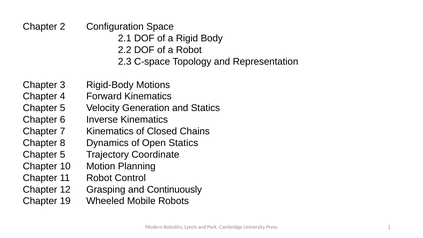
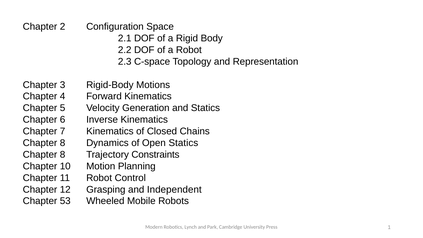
5: 5 -> 8 (63, 155)
Coordinate: Coordinate -> Constraints (155, 155)
Continuously: Continuously -> Independent (174, 189)
19: 19 -> 53 (65, 201)
